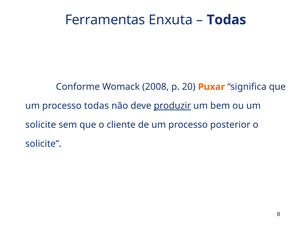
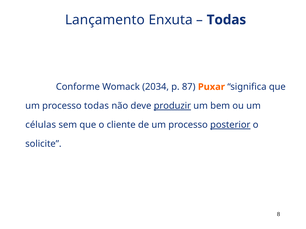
Ferramentas: Ferramentas -> Lançamento (105, 20)
2008: 2008 -> 2034 (156, 87)
20: 20 -> 87 (189, 87)
solicite: solicite -> células (41, 125)
posterior underline: none -> present (230, 125)
